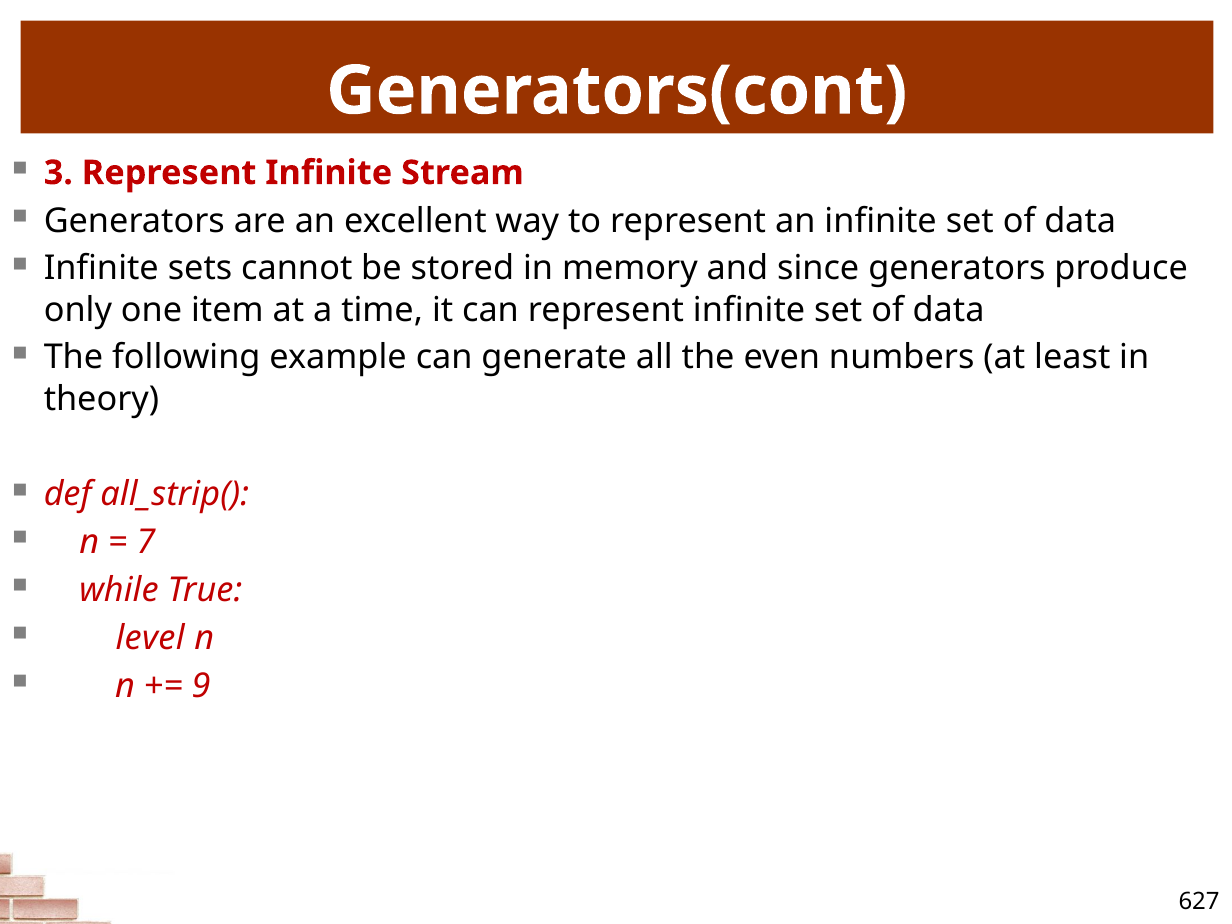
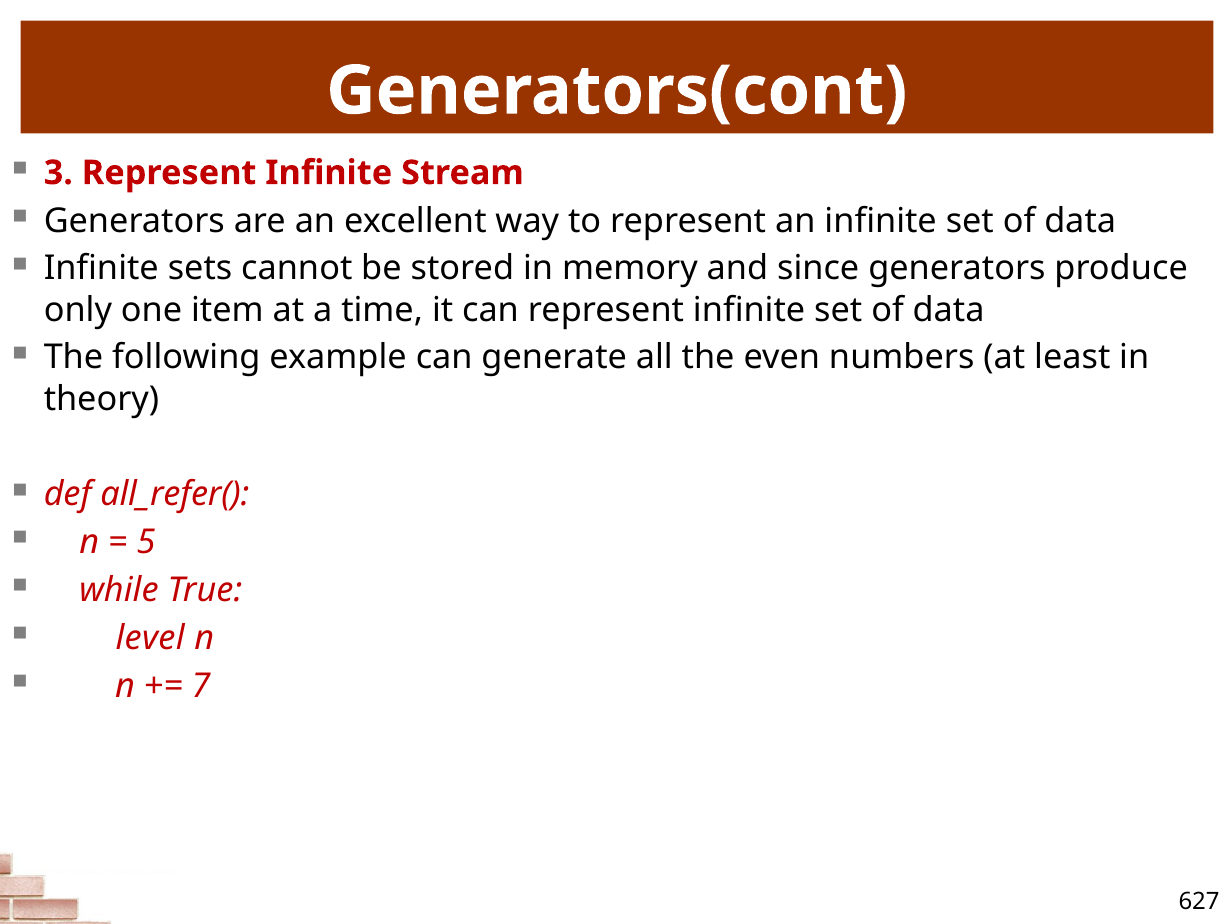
all_strip(: all_strip( -> all_refer( (175, 495)
7: 7 -> 5 (146, 543)
9: 9 -> 7 (201, 686)
